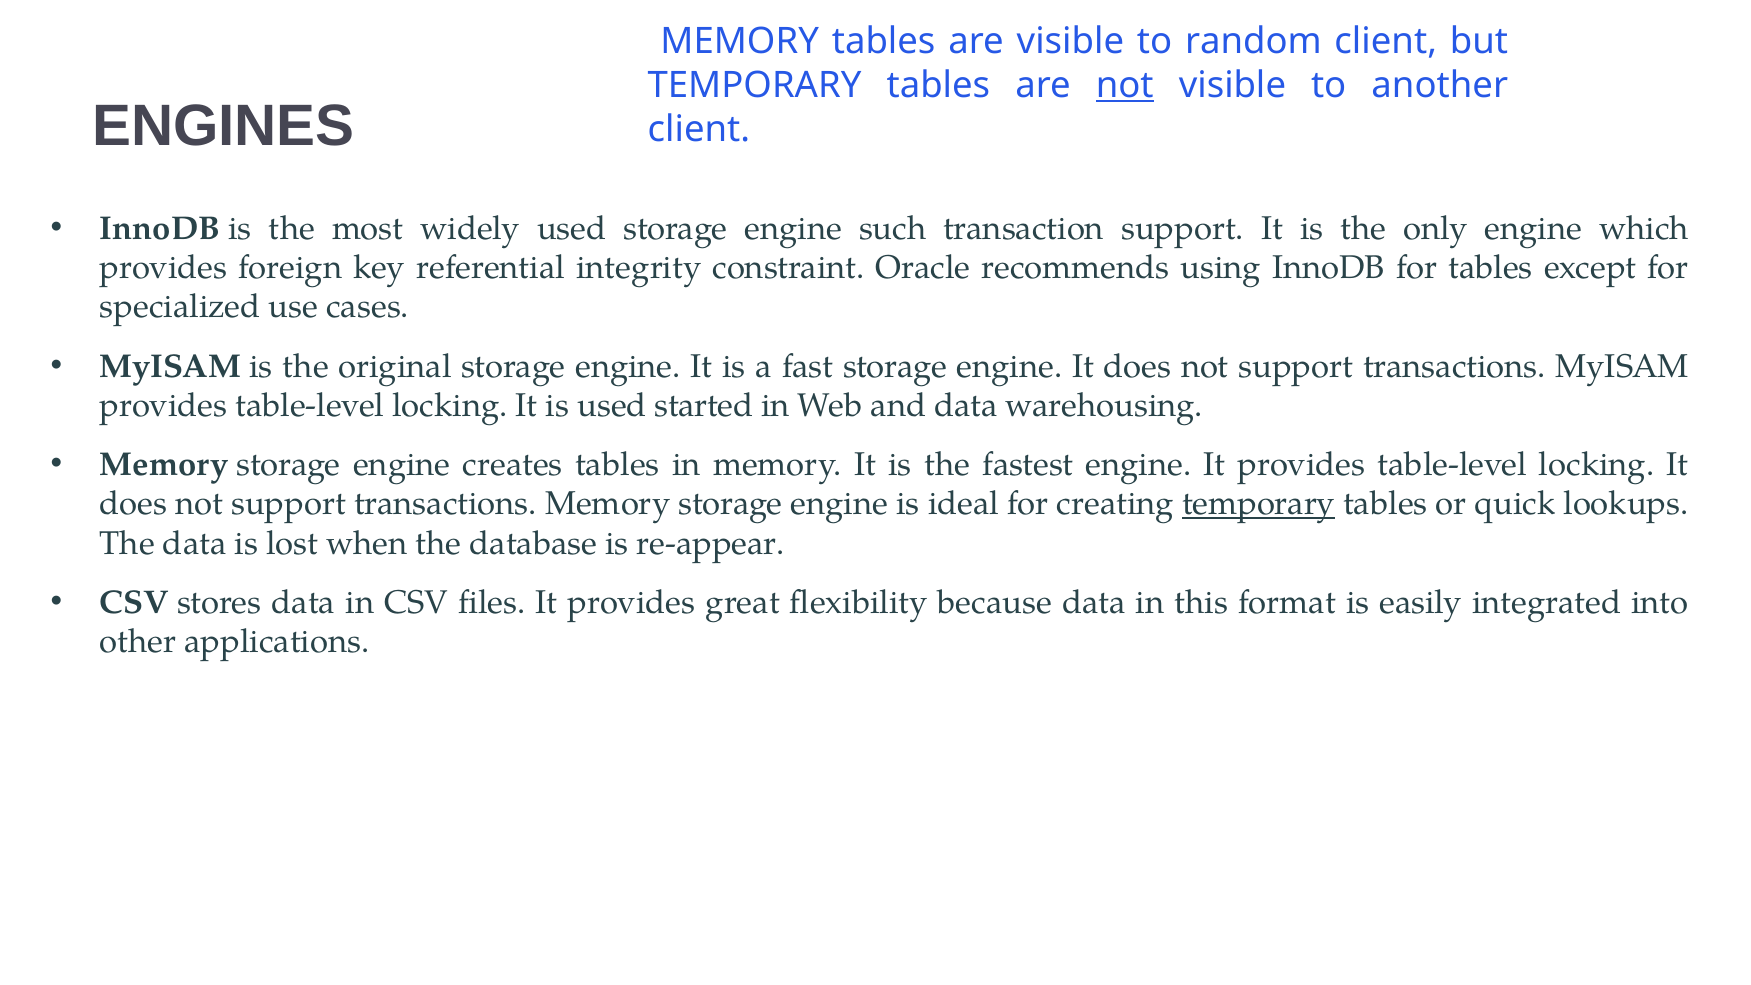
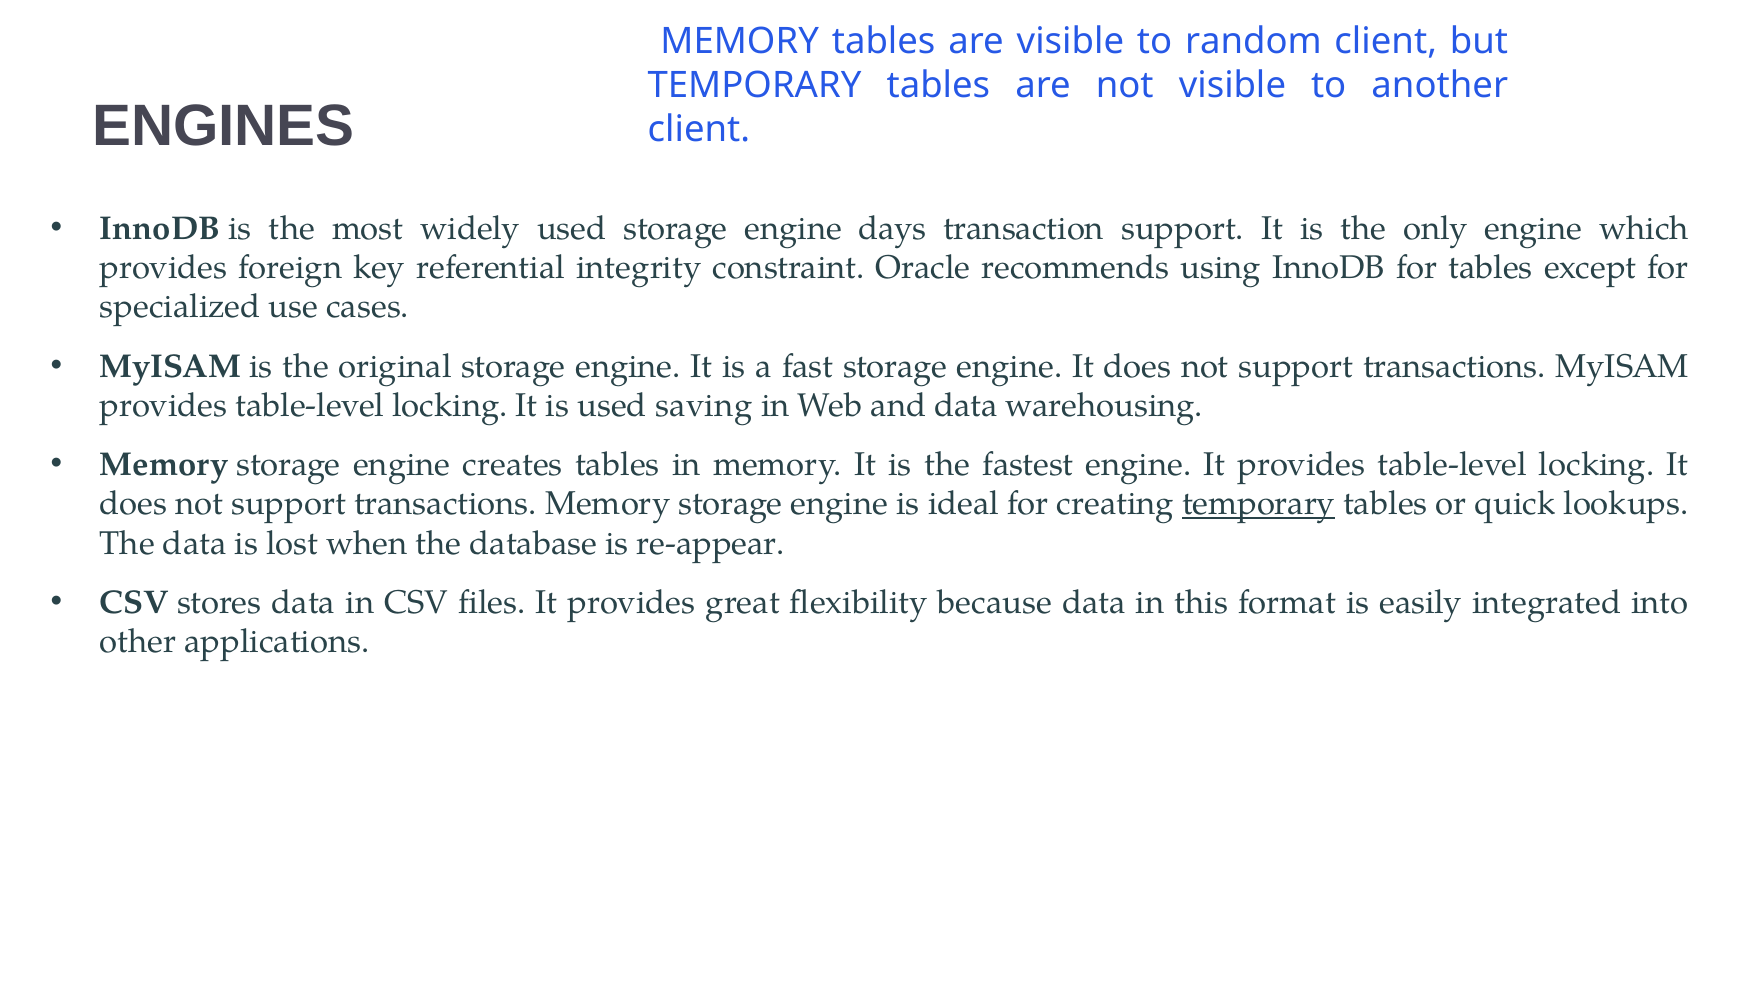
not underline: present -> none (1125, 86)
such: such -> days (893, 228)
started: started -> saving (704, 406)
